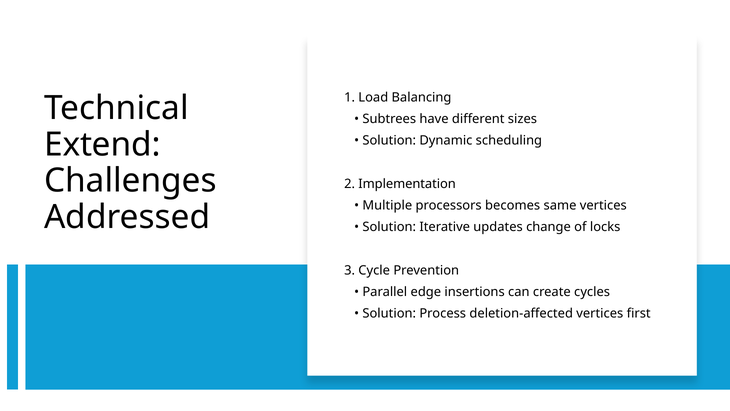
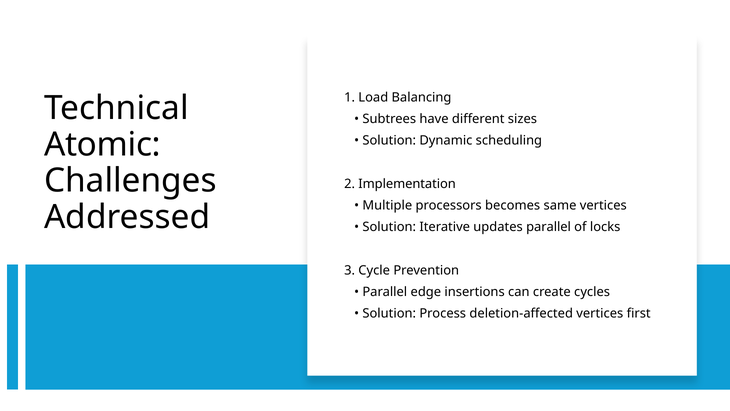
Extend: Extend -> Atomic (102, 144)
updates change: change -> parallel (549, 227)
